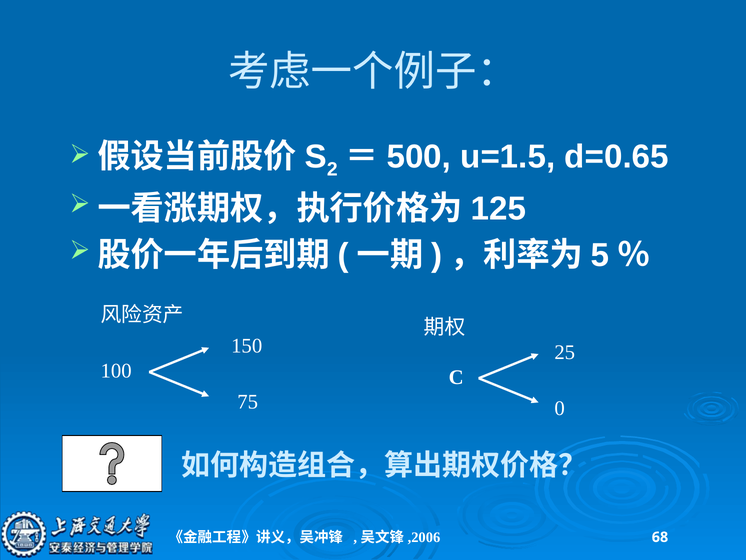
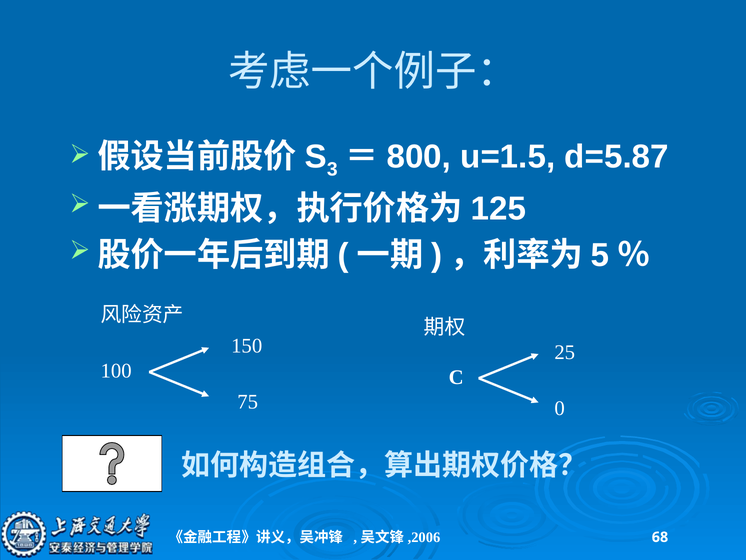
2: 2 -> 3 (332, 169)
500: 500 -> 800 (419, 156)
d=0.65: d=0.65 -> d=5.87 (617, 156)
